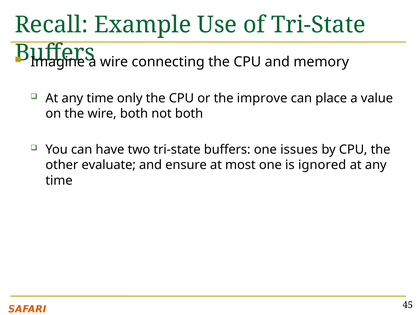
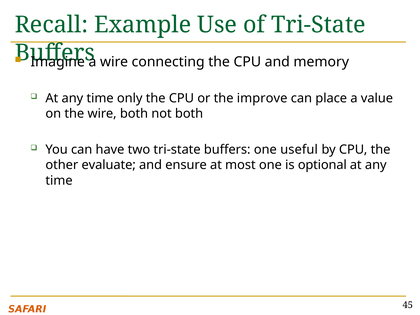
issues: issues -> useful (299, 150)
ignored: ignored -> optional (322, 165)
